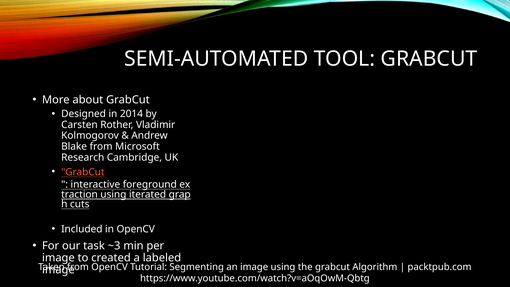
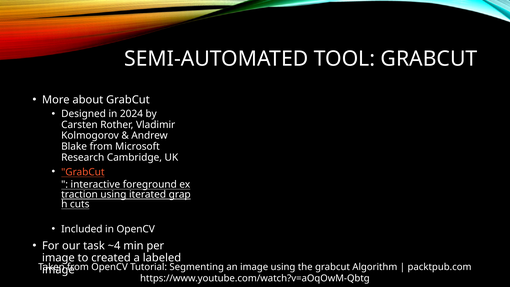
2014: 2014 -> 2024 (131, 114)
~3: ~3 -> ~4 (114, 246)
